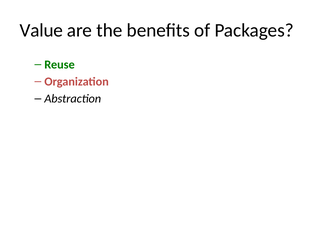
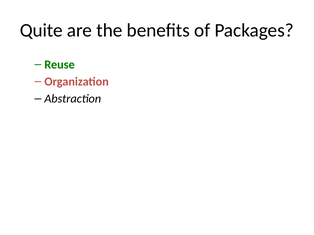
Value: Value -> Quite (41, 30)
